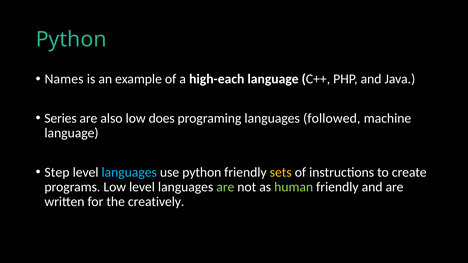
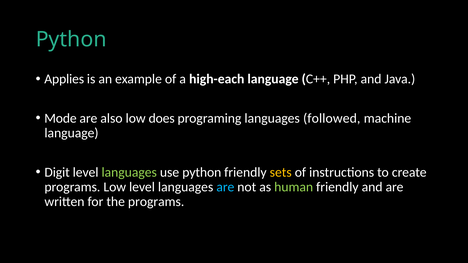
Names: Names -> Applies (64, 79)
Series: Series -> Mode (60, 118)
Step: Step -> Digit (57, 172)
languages colour: light blue -> light green (129, 172)
are colour: light green -> light blue (225, 187)
the creatively: creatively -> programs (156, 202)
